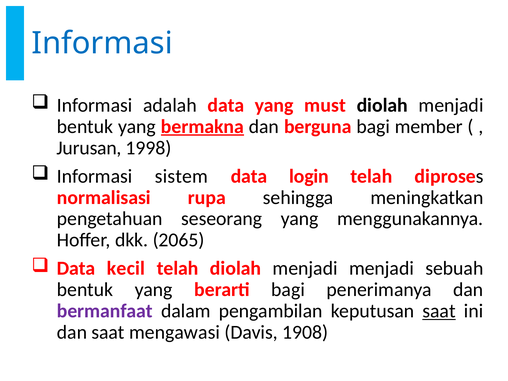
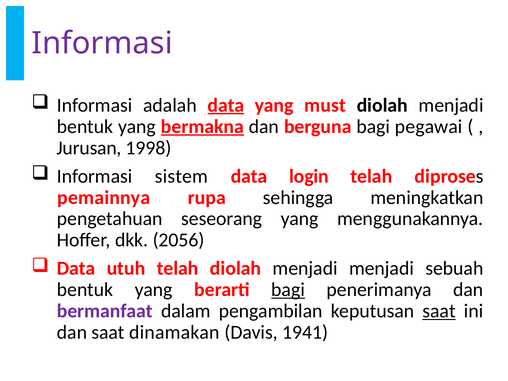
Informasi colour: blue -> purple (102, 43)
data underline: none -> present (226, 105)
member: member -> pegawai (429, 127)
normalisasi: normalisasi -> pemainnya (104, 197)
2065: 2065 -> 2056 (179, 240)
kecil: kecil -> utuh (126, 268)
bagi underline: none -> present (288, 290)
mengawasi: mengawasi -> dinamakan (174, 332)
1908: 1908 -> 1941 (305, 332)
